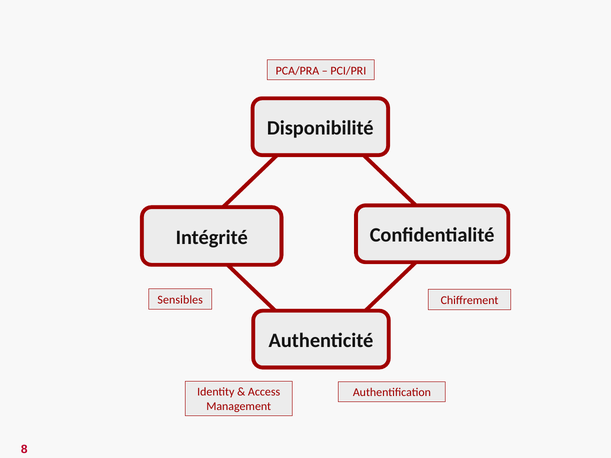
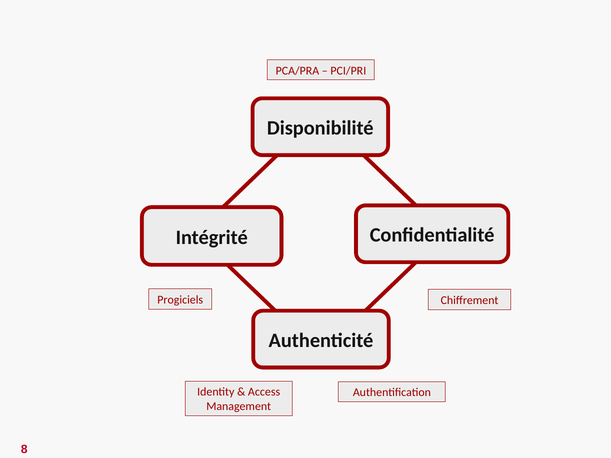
Sensibles: Sensibles -> Progiciels (180, 300)
